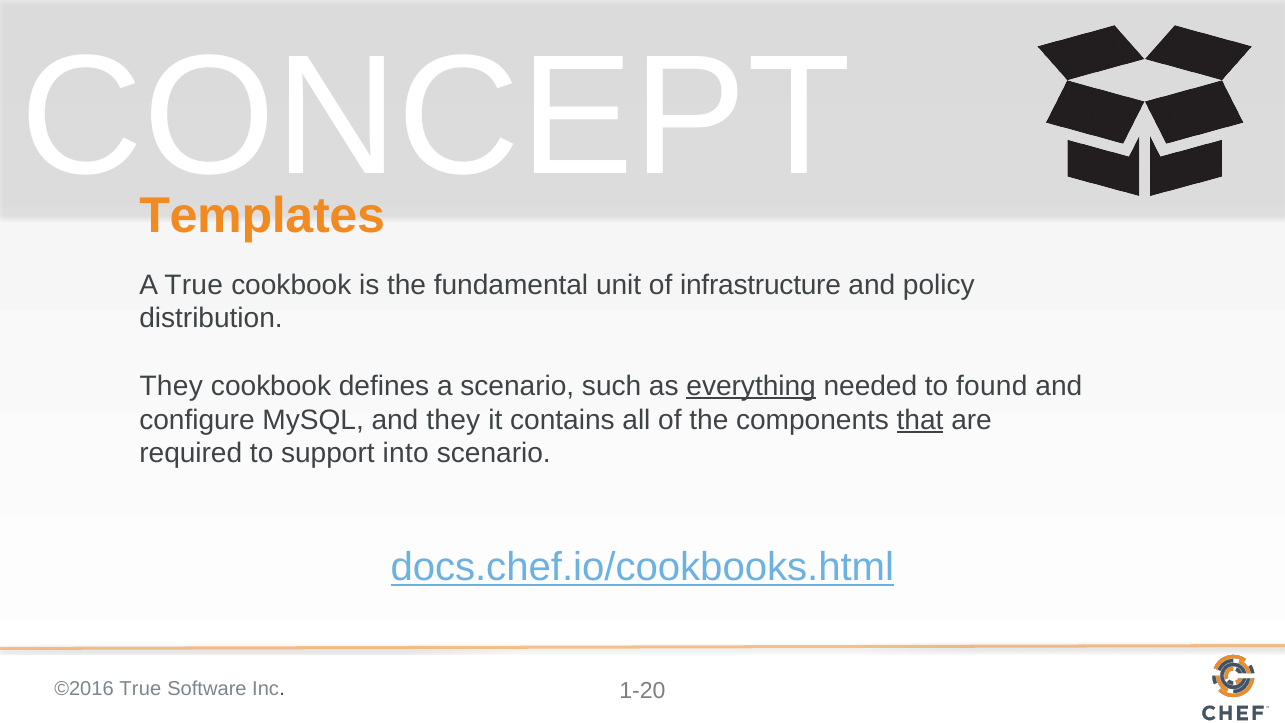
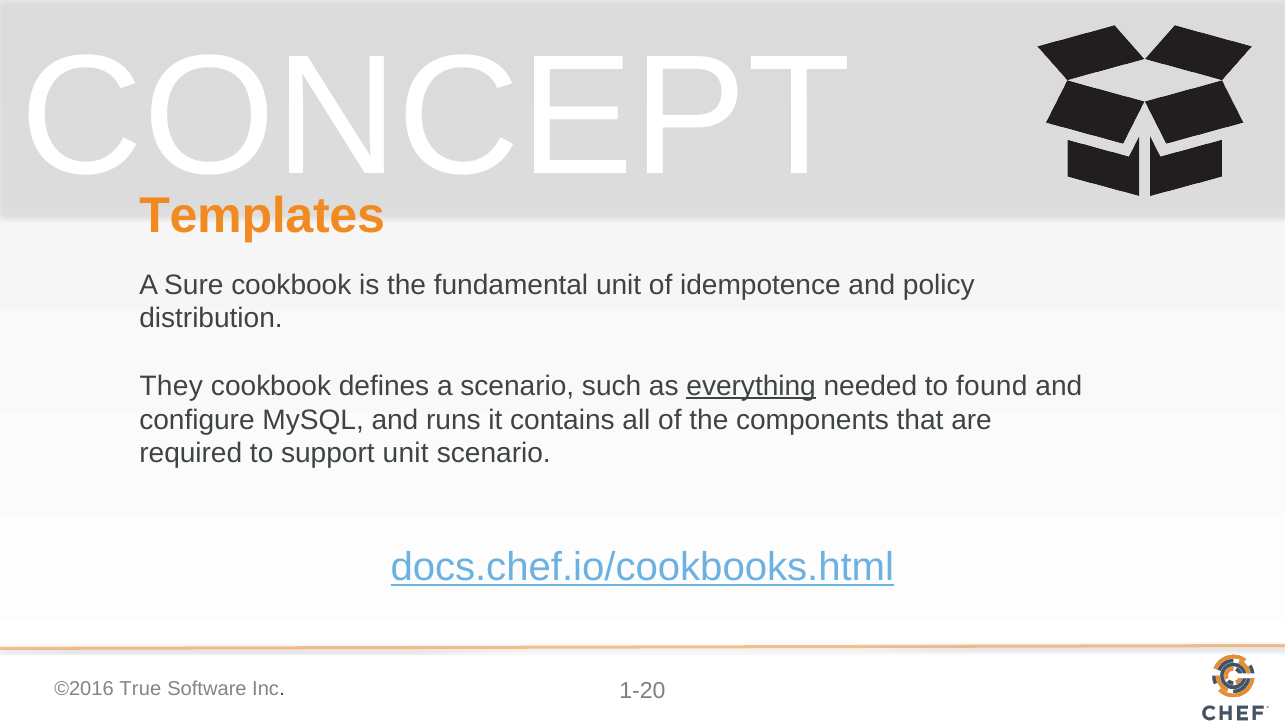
A True: True -> Sure (194, 285)
infrastructure: infrastructure -> idempotence (760, 285)
and they: they -> runs (453, 420)
that underline: present -> none (920, 420)
support into: into -> unit (406, 453)
